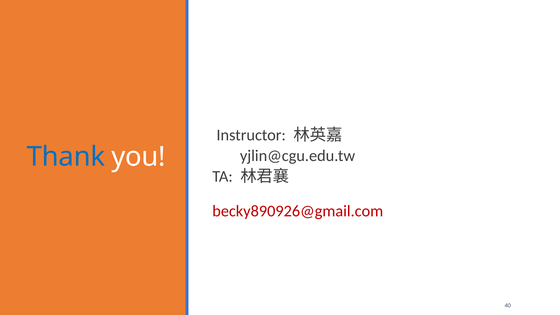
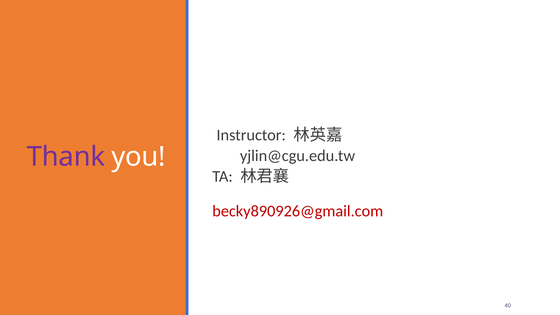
Thank colour: blue -> purple (66, 157)
